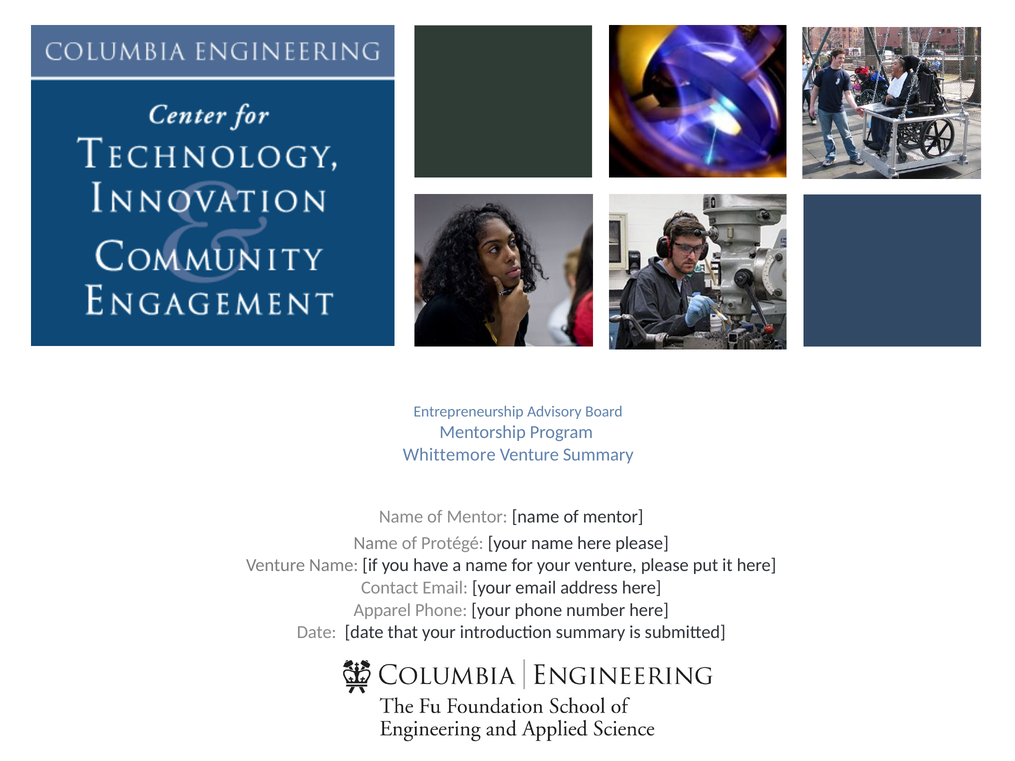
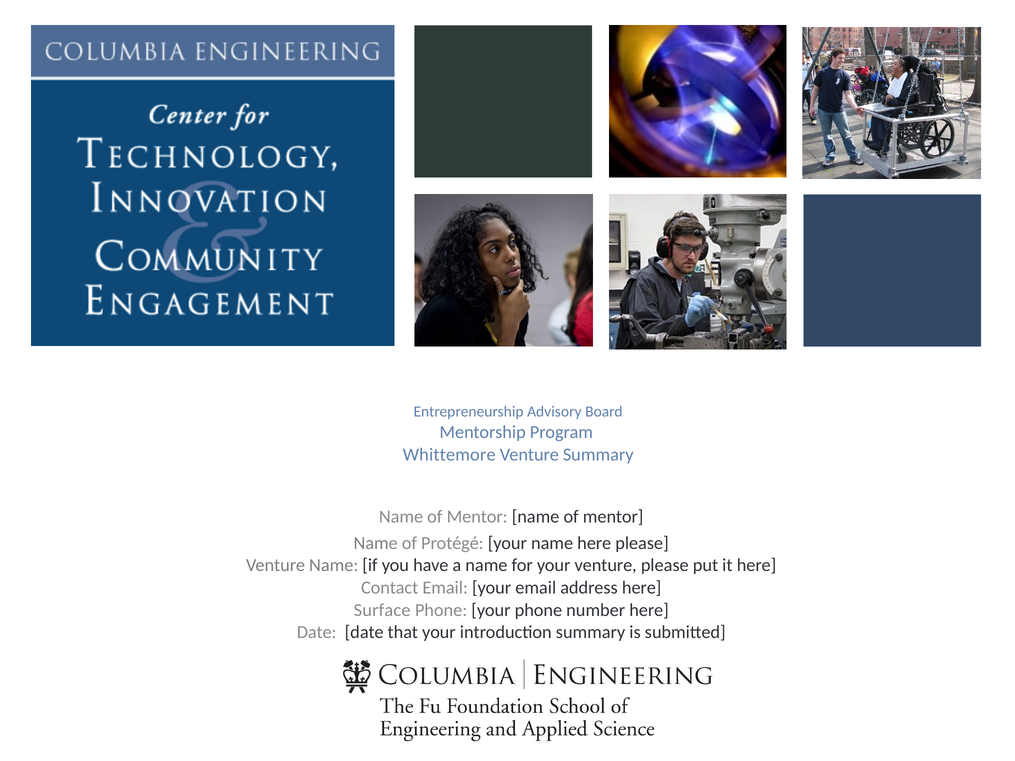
Apparel: Apparel -> Surface (382, 610)
